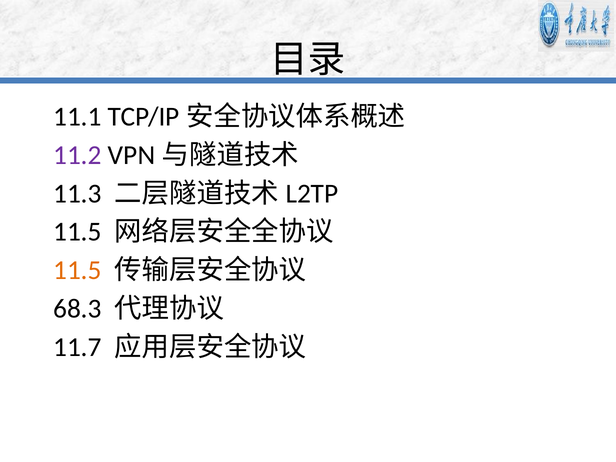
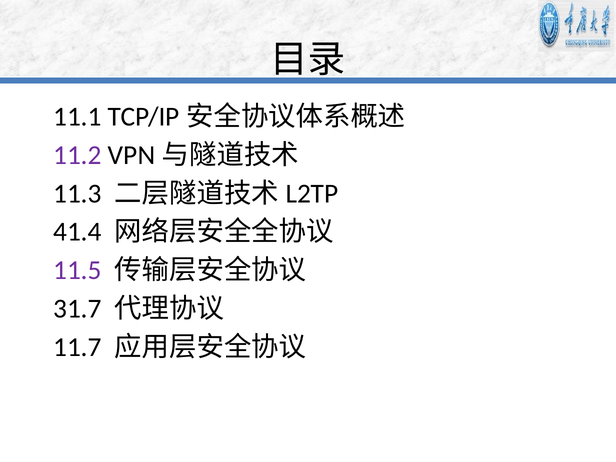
11.5: 11.5 -> 41.4 (77, 232)
11.5 colour: orange -> purple (77, 270)
68.3: 68.3 -> 31.7 (77, 309)
